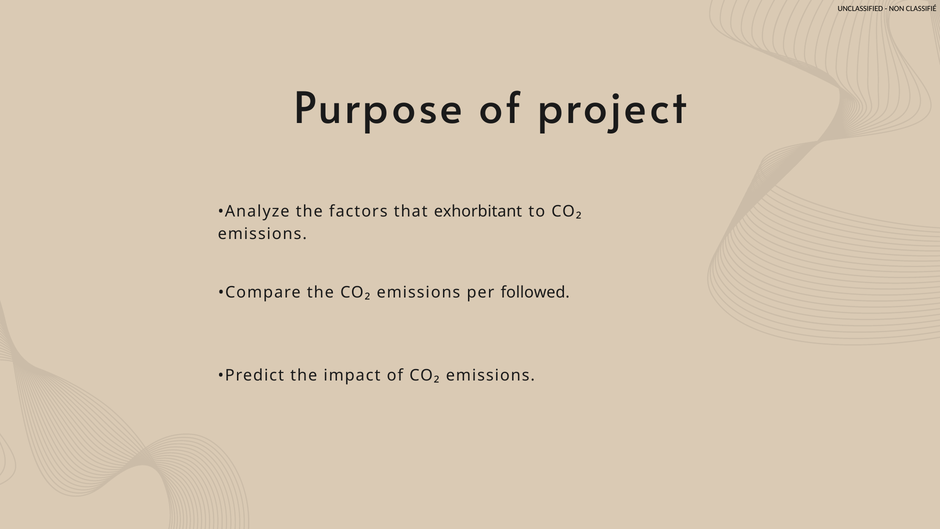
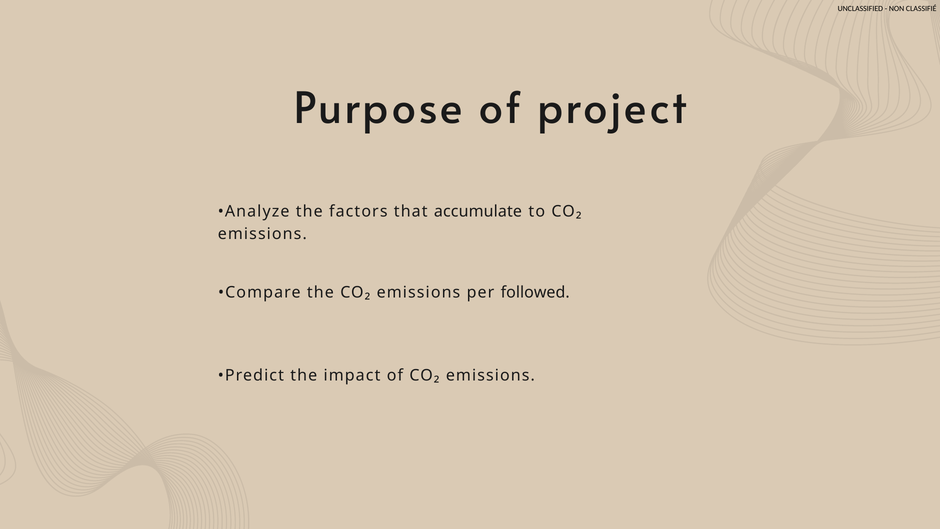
exhorbitant: exhorbitant -> accumulate (478, 212)
